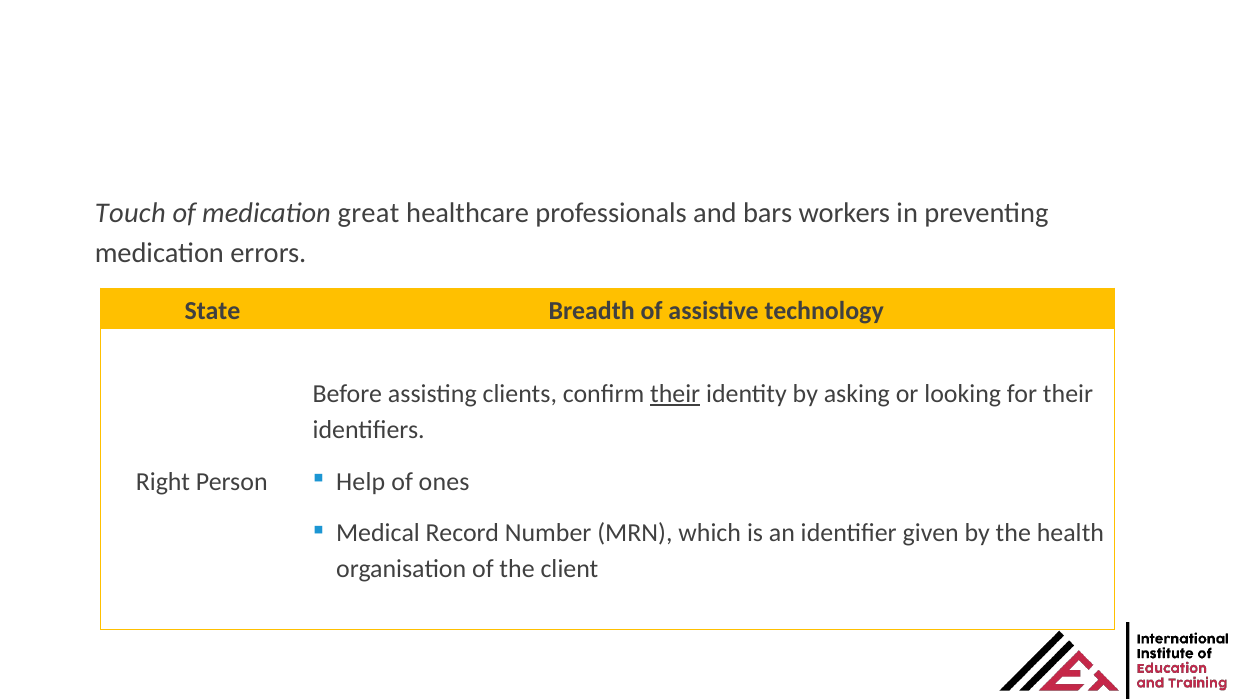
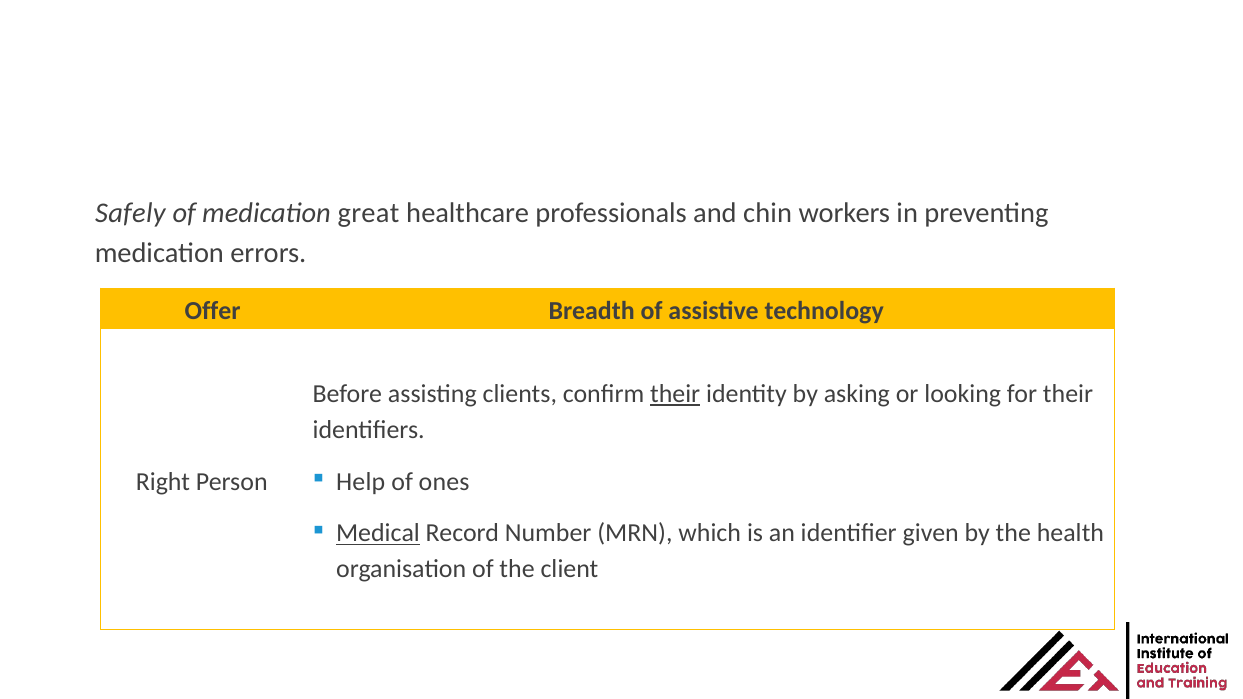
Touch: Touch -> Safely (130, 213)
bars: bars -> chin (768, 213)
State: State -> Offer (213, 311)
Medical underline: none -> present (378, 533)
